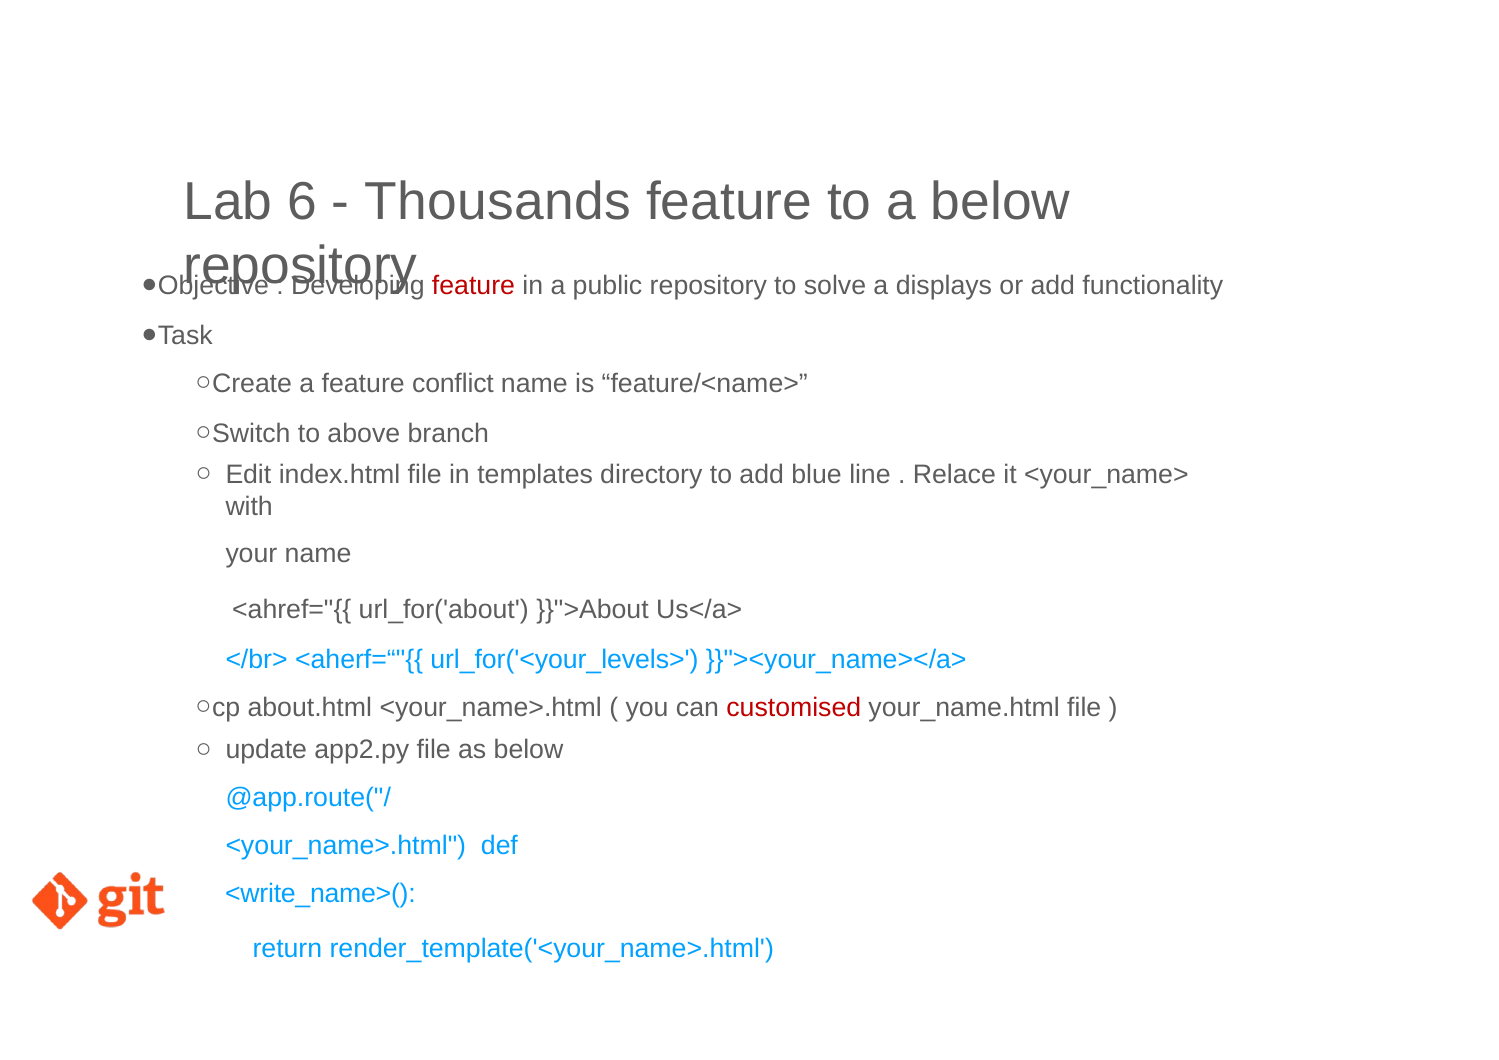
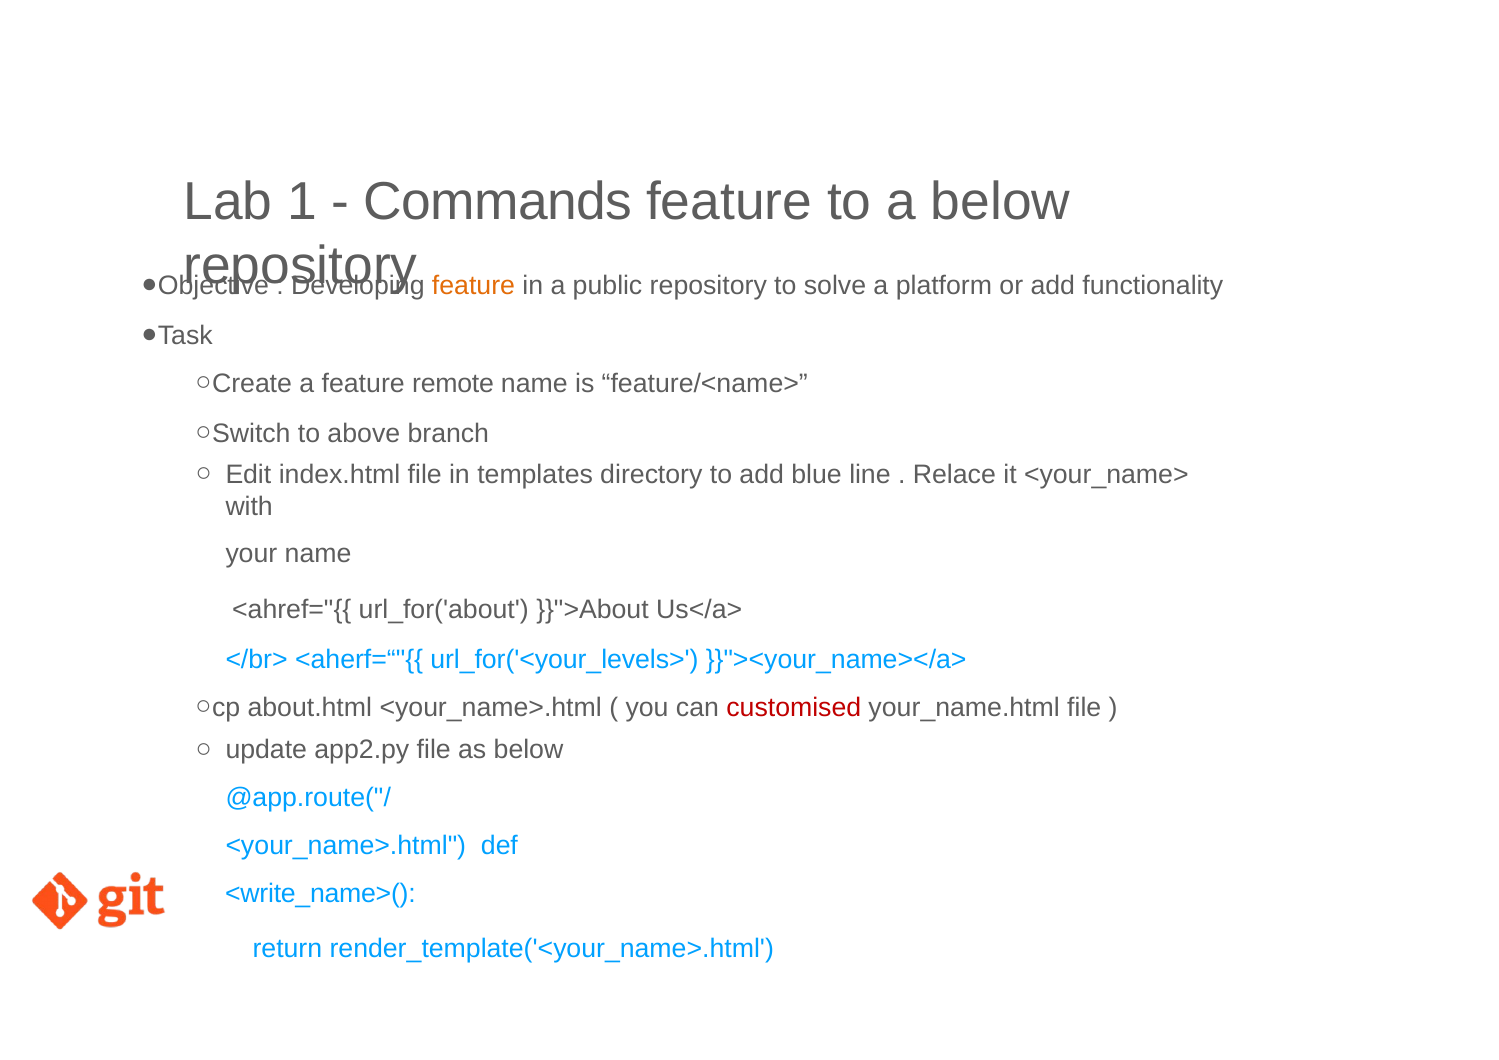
6: 6 -> 1 (302, 202)
Thousands: Thousands -> Commands (498, 202)
feature colour: red -> orange (474, 285)
displays: displays -> platform (944, 285)
conﬂict: conﬂict -> remote (453, 383)
